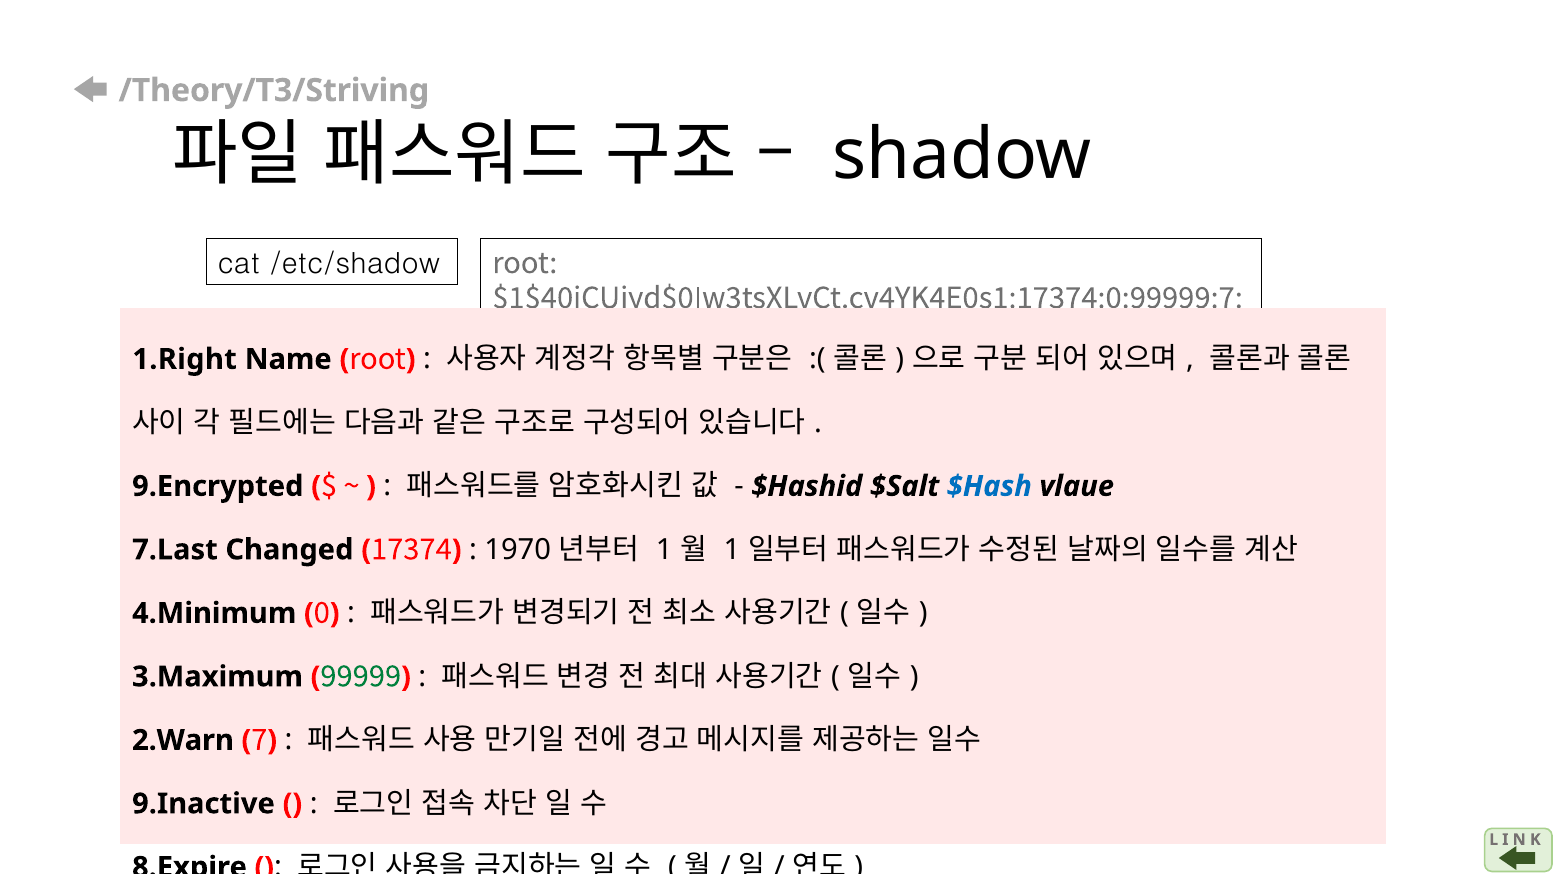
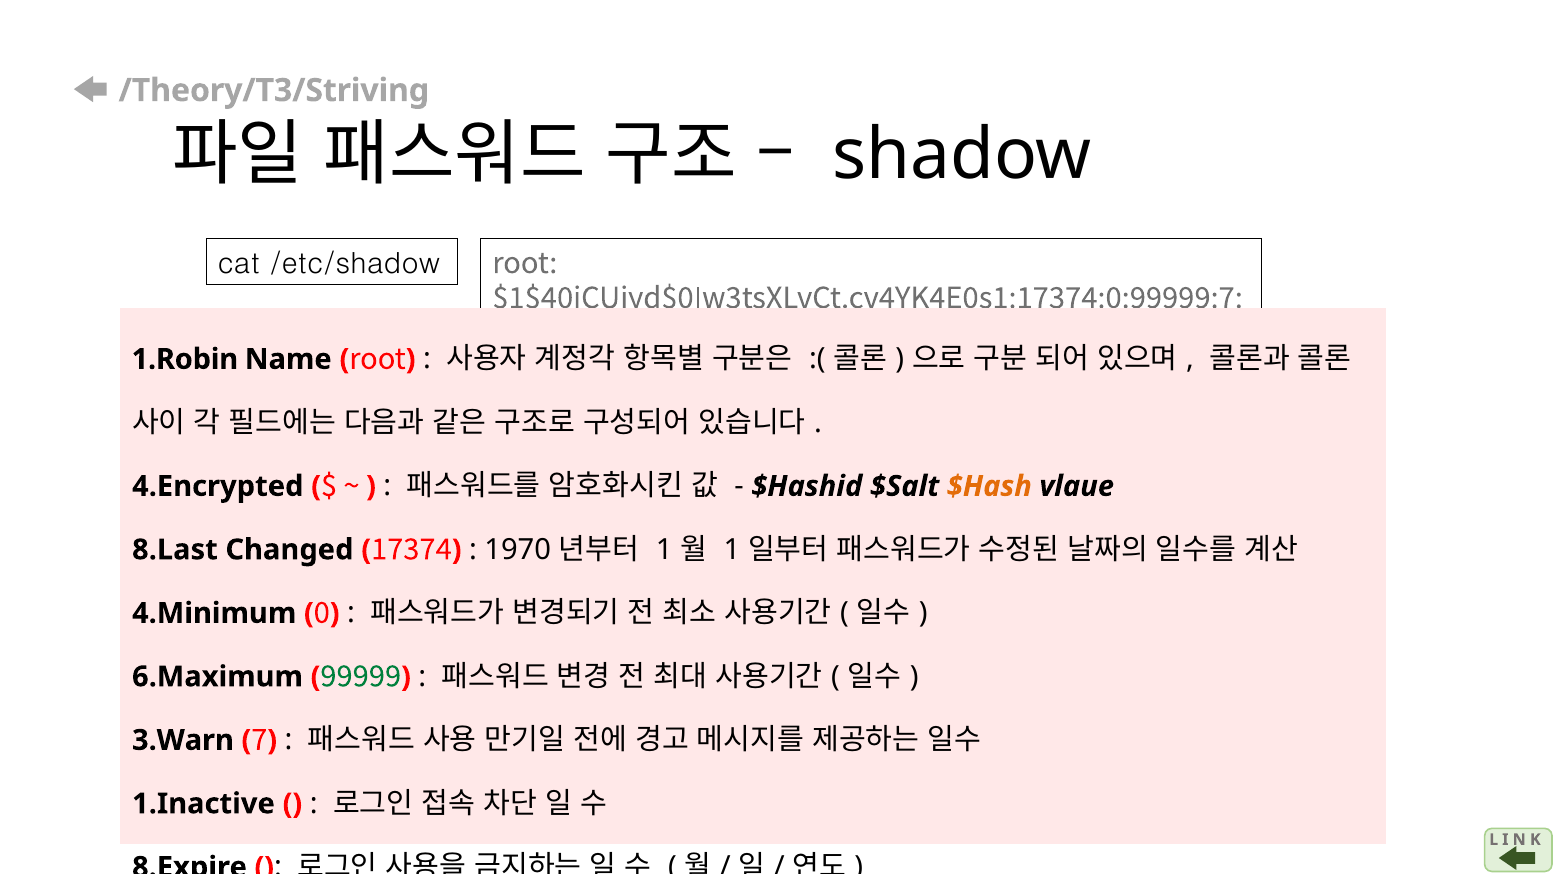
1.Right: 1.Right -> 1.Robin (185, 359)
9.Encrypted: 9.Encrypted -> 4.Encrypted (218, 486)
$Hash colour: blue -> orange (989, 486)
7.Last: 7.Last -> 8.Last (175, 550)
3.Maximum: 3.Maximum -> 6.Maximum (218, 677)
2.Warn: 2.Warn -> 3.Warn (183, 740)
9.Inactive: 9.Inactive -> 1.Inactive (203, 804)
